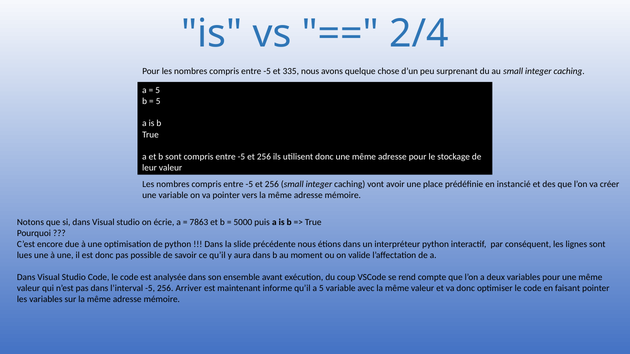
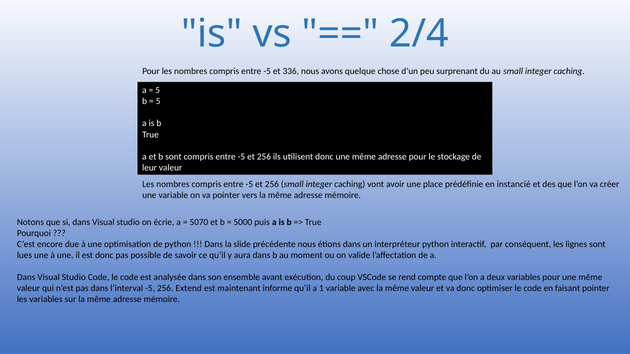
335: 335 -> 336 (291, 71)
7863: 7863 -> 5070 (199, 222)
Arriver: Arriver -> Extend (189, 289)
a 5: 5 -> 1 (321, 289)
